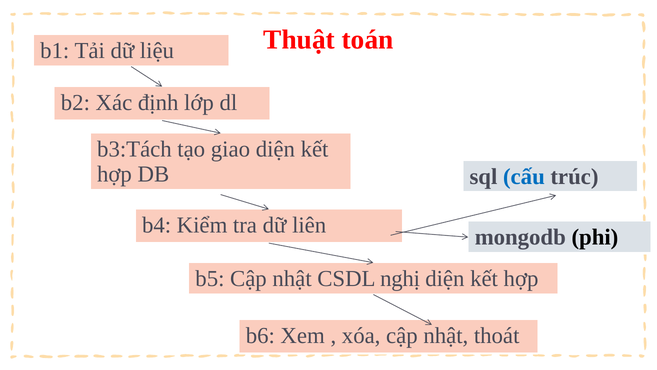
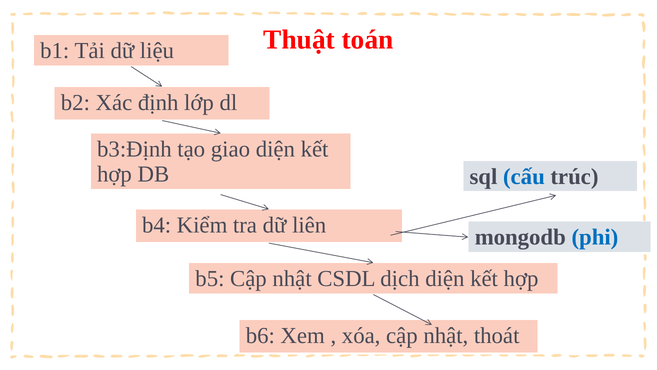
b3:Tách: b3:Tách -> b3:Định (134, 149)
phi colour: black -> blue (595, 237)
nghị: nghị -> dịch (400, 278)
